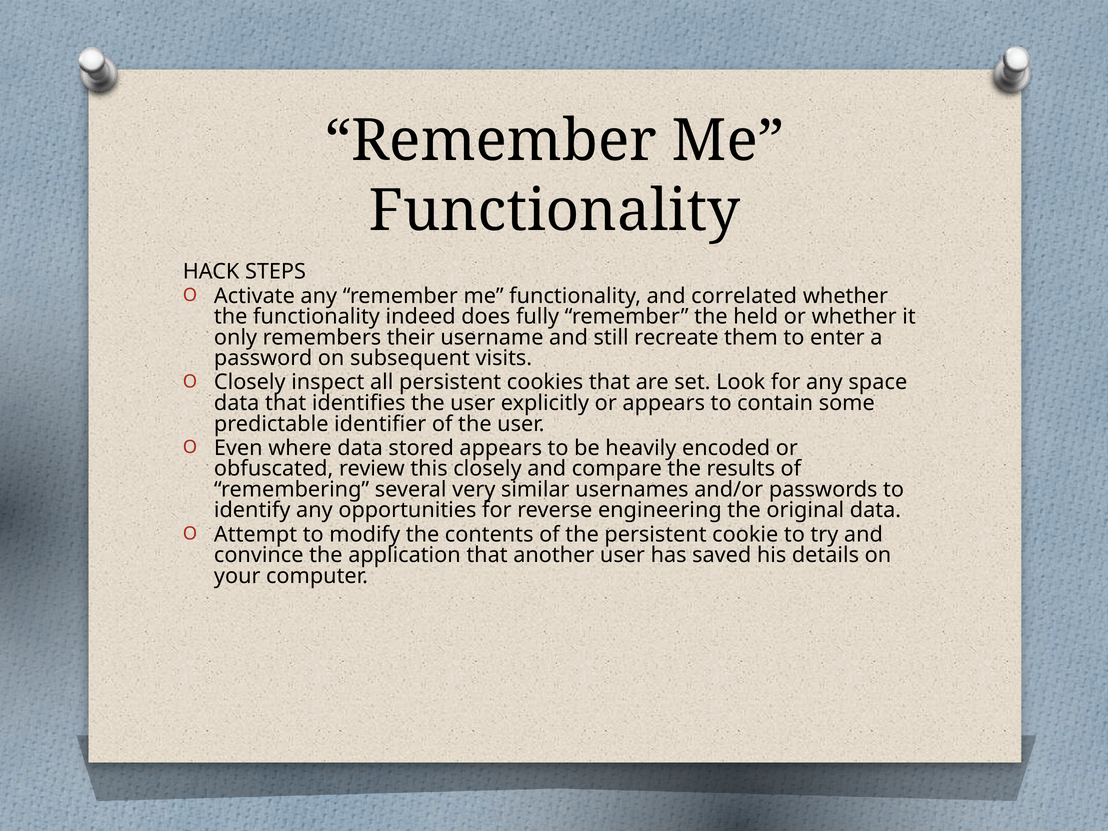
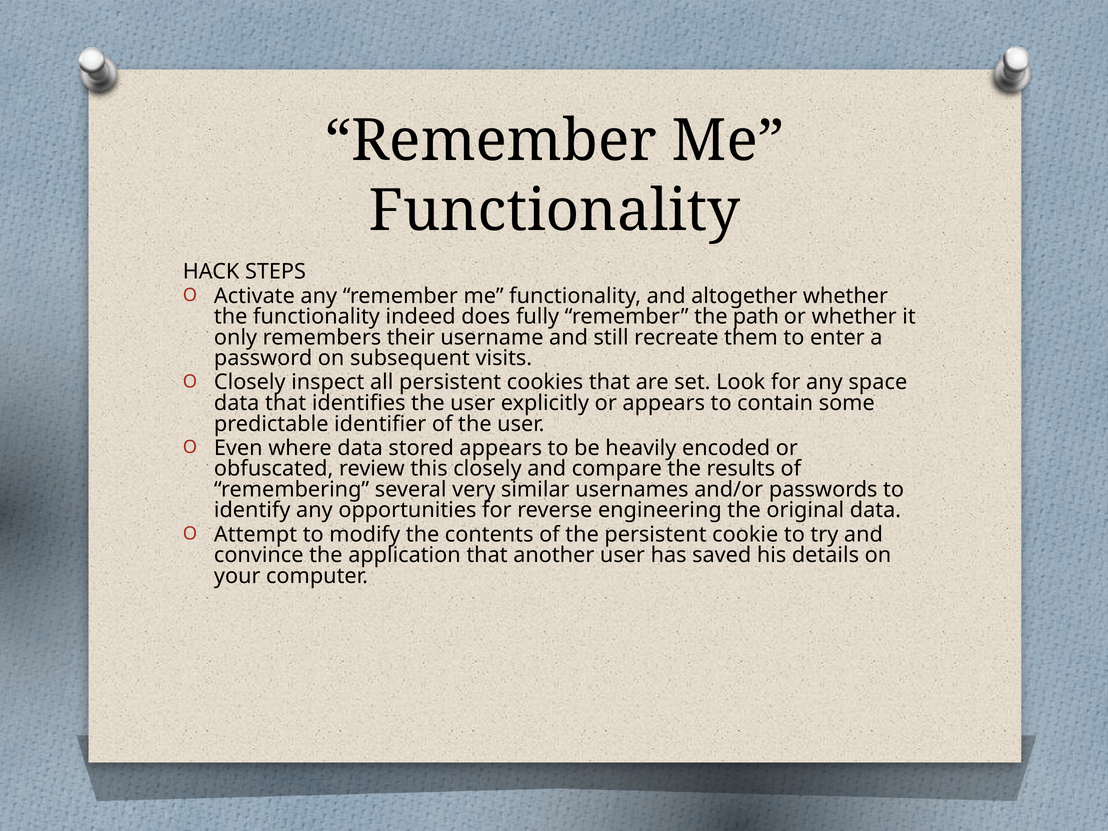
correlated: correlated -> altogether (744, 296)
held: held -> path (756, 317)
